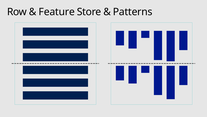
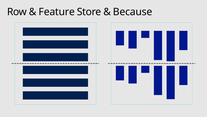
Patterns: Patterns -> Because (133, 12)
